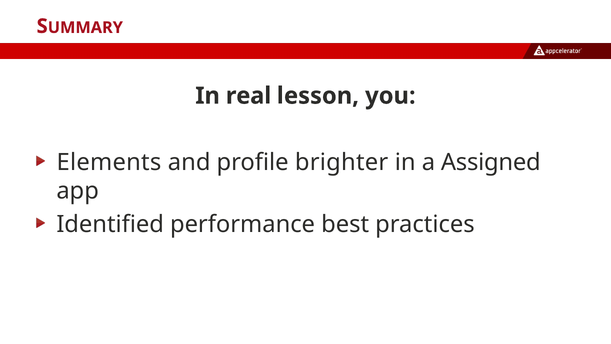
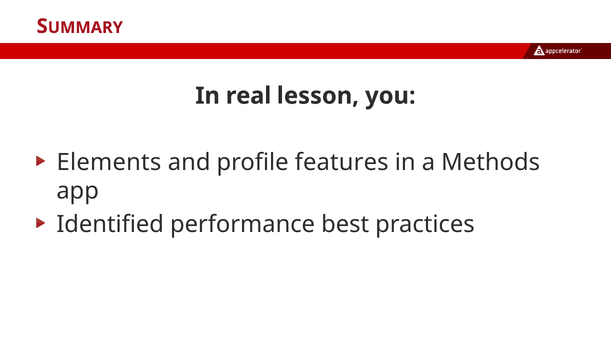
brighter: brighter -> features (342, 162)
Assigned: Assigned -> Methods (491, 162)
